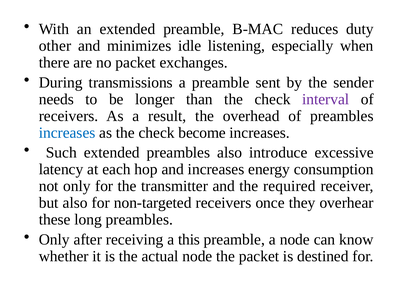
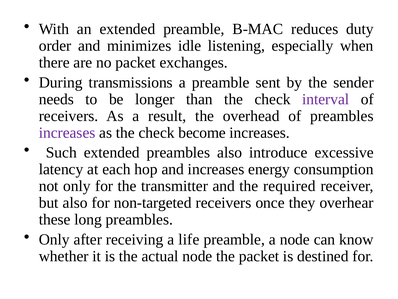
other: other -> order (55, 46)
increases colour: blue -> purple (67, 132)
this: this -> life (189, 239)
